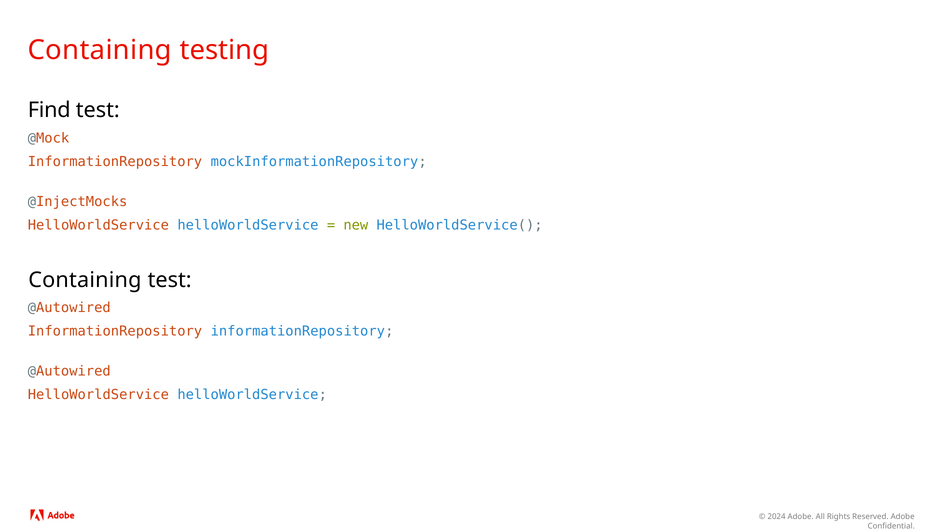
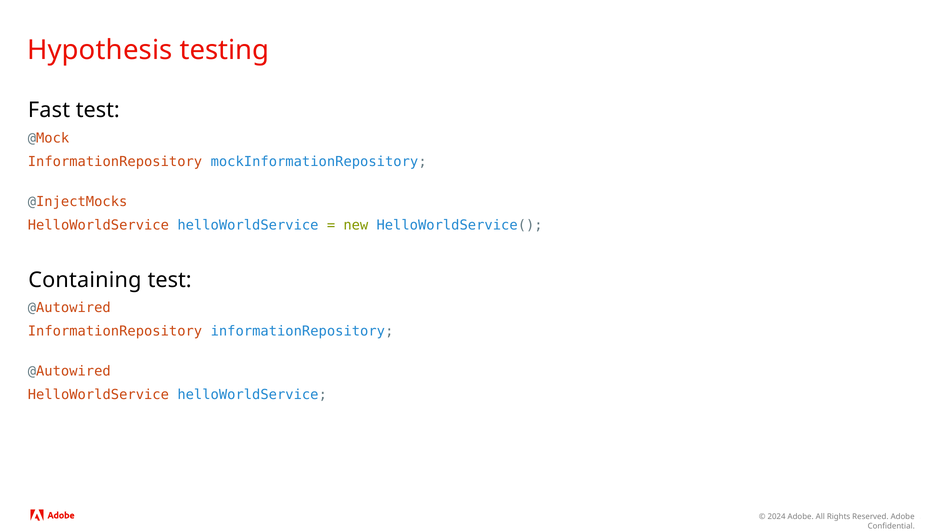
Containing: Containing -> Hypothesis (100, 50)
Find: Find -> Fast (49, 110)
